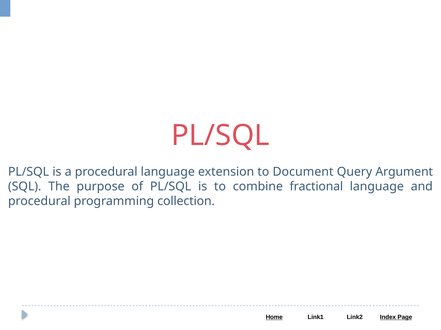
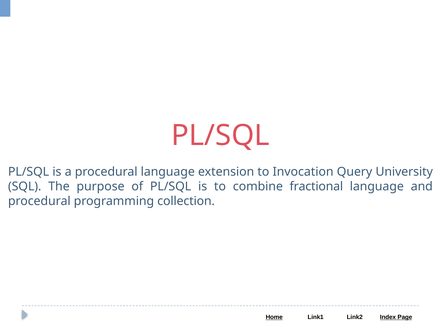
Document: Document -> Invocation (303, 172)
Argument: Argument -> University (404, 172)
